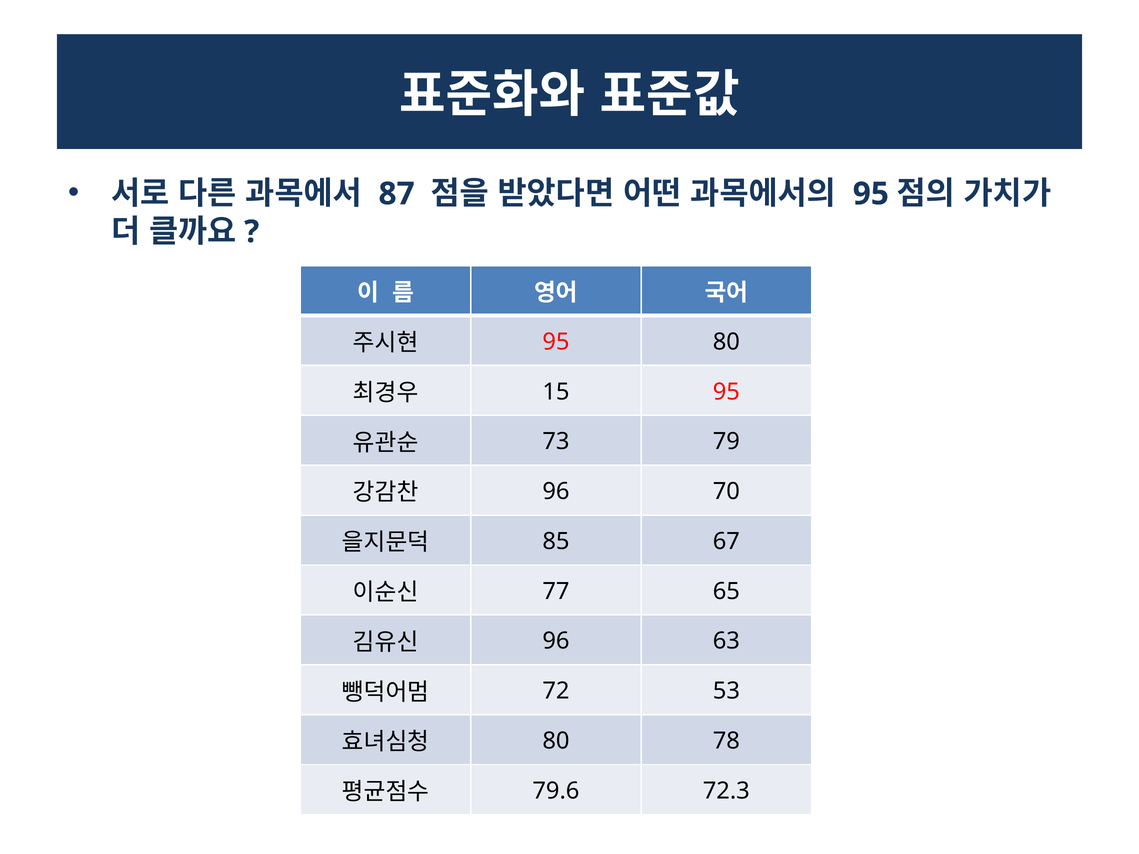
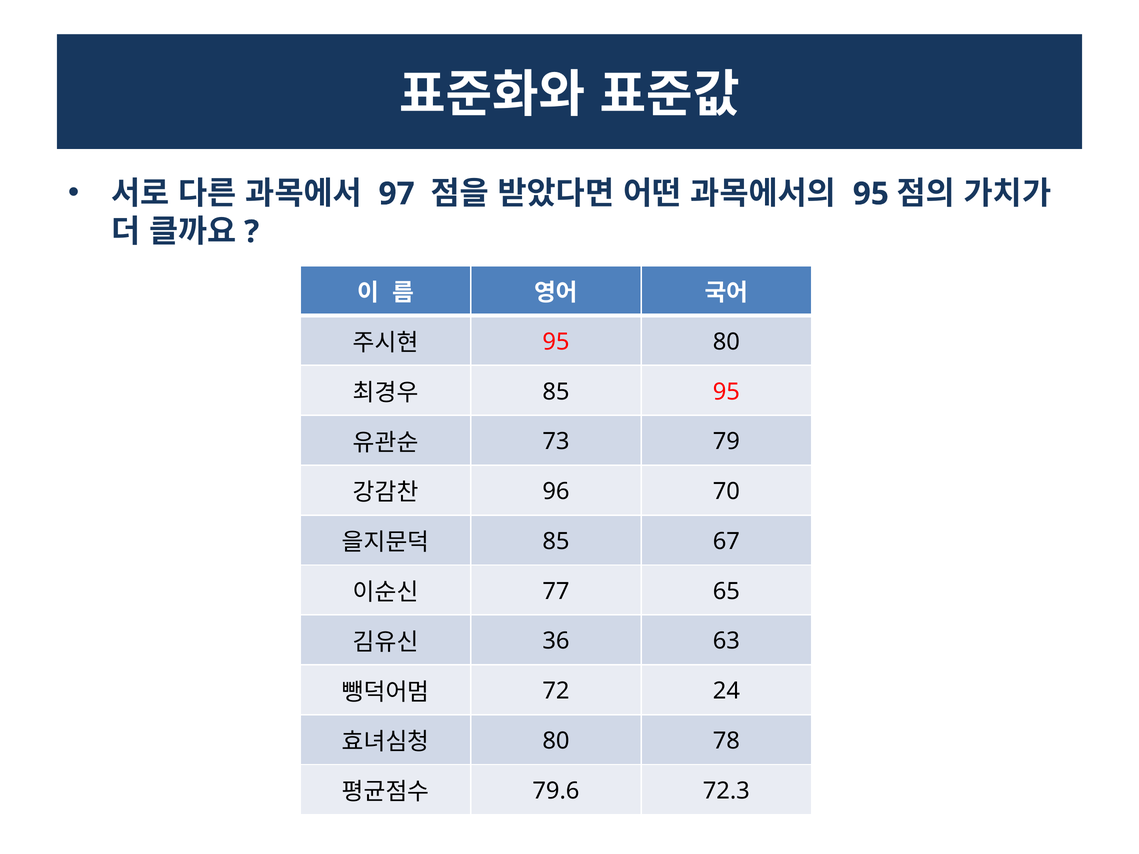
87: 87 -> 97 (397, 194)
15: 15 -> 85 (556, 392)
96: 96 -> 36 (556, 641)
53: 53 -> 24 (726, 691)
